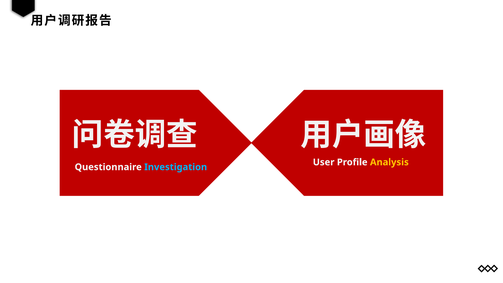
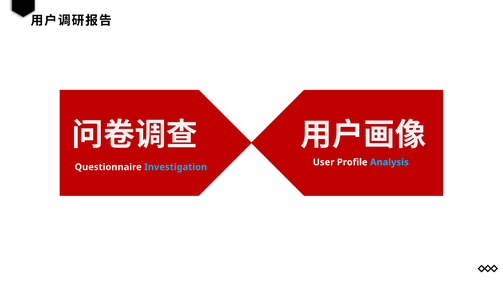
Analysis colour: yellow -> light blue (389, 162)
